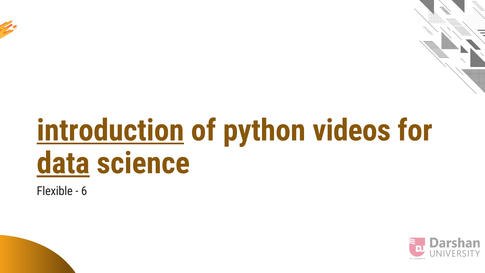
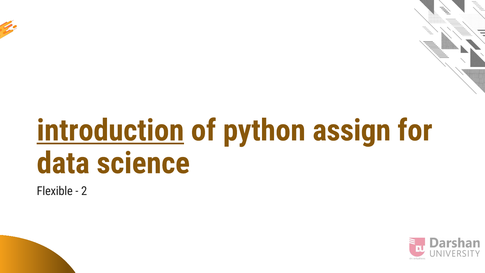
videos: videos -> assign (352, 130)
data underline: present -> none (63, 163)
6: 6 -> 2 (84, 191)
